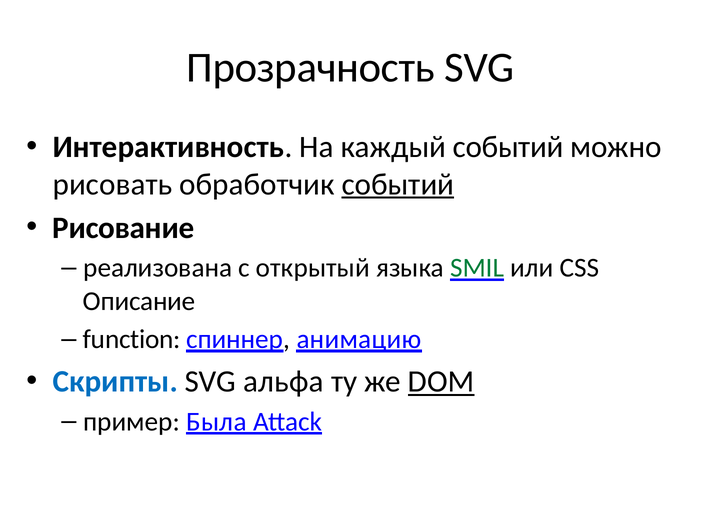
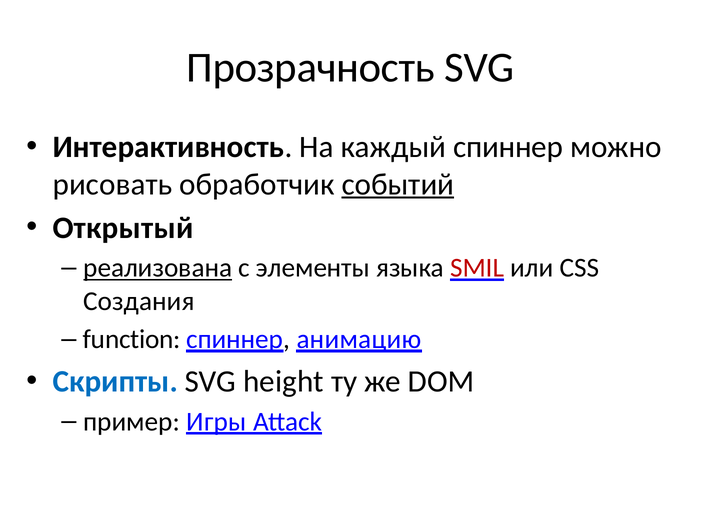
каждый событий: событий -> спиннер (508, 147)
Рисование: Рисование -> Открытый (123, 228)
реализована underline: none -> present (158, 268)
открытый: открытый -> элементы (313, 268)
SMIL colour: green -> red (477, 268)
Описание: Описание -> Создания (139, 302)
альфа: альфа -> height (283, 382)
DOM underline: present -> none (441, 382)
Была: Была -> Игры (216, 422)
